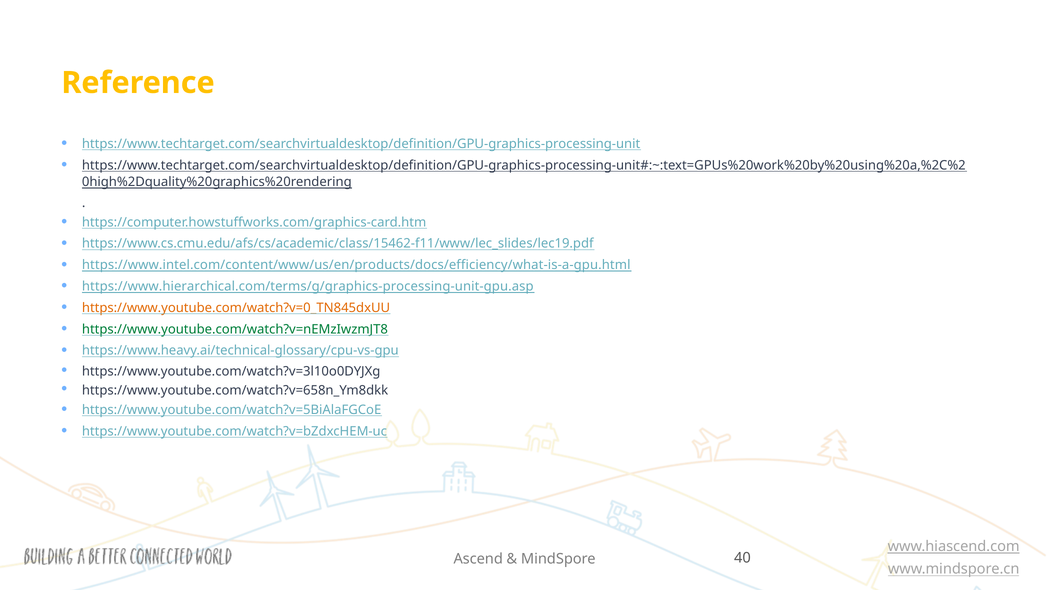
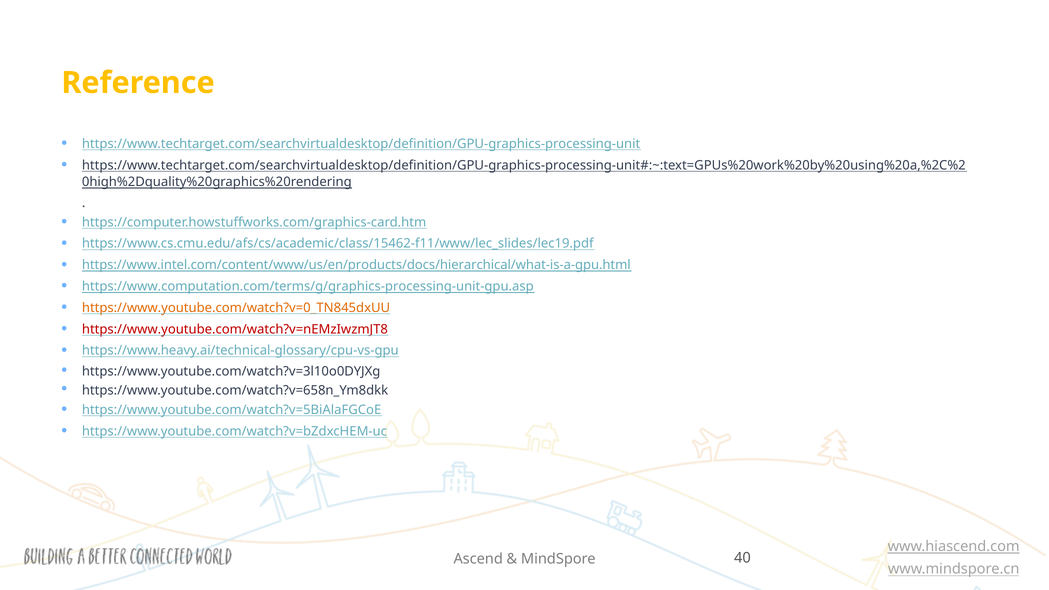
https://www.intel.com/content/www/us/en/products/docs/efficiency/what-is-a-gpu.html: https://www.intel.com/content/www/us/en/products/docs/efficiency/what-is-a-gpu.html -> https://www.intel.com/content/www/us/en/products/docs/hierarchical/what-is-a-gpu.html (356, 265)
https://www.hierarchical.com/terms/g/graphics-processing-unit-gpu.asp: https://www.hierarchical.com/terms/g/graphics-processing-unit-gpu.asp -> https://www.computation.com/terms/g/graphics-processing-unit-gpu.asp (308, 286)
https://www.youtube.com/watch?v=nEMzIwzmJT8 colour: green -> red (235, 329)
